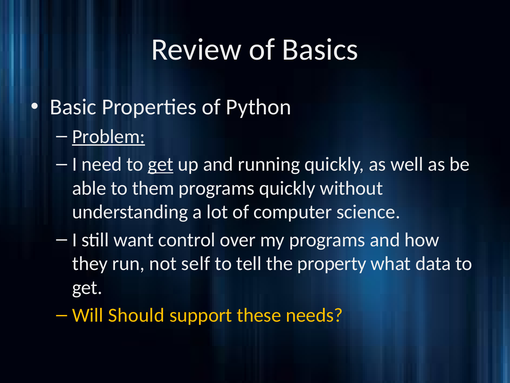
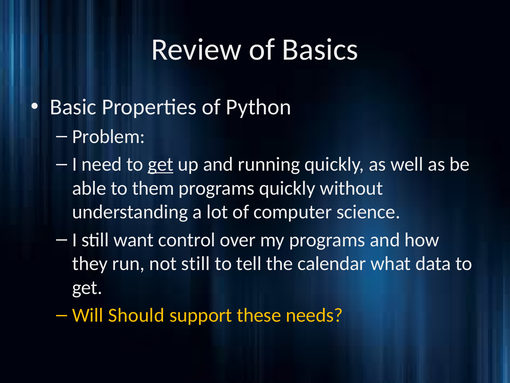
Problem underline: present -> none (109, 136)
not self: self -> still (196, 263)
property: property -> calendar (332, 263)
